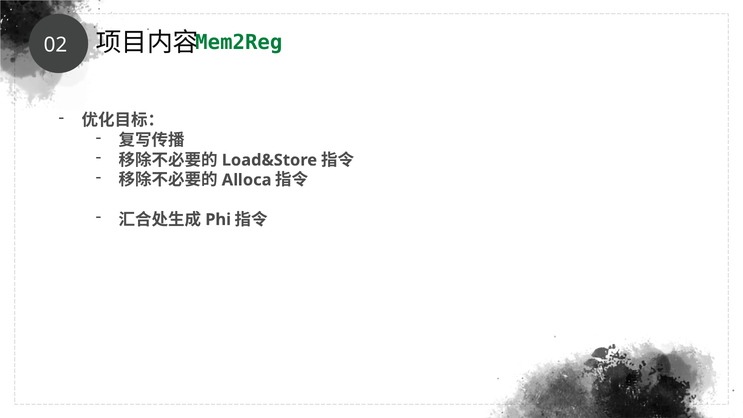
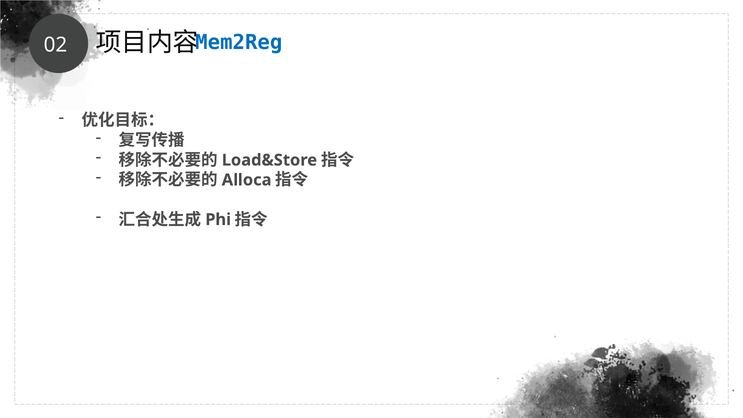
Mem2Reg colour: green -> blue (239, 42)
